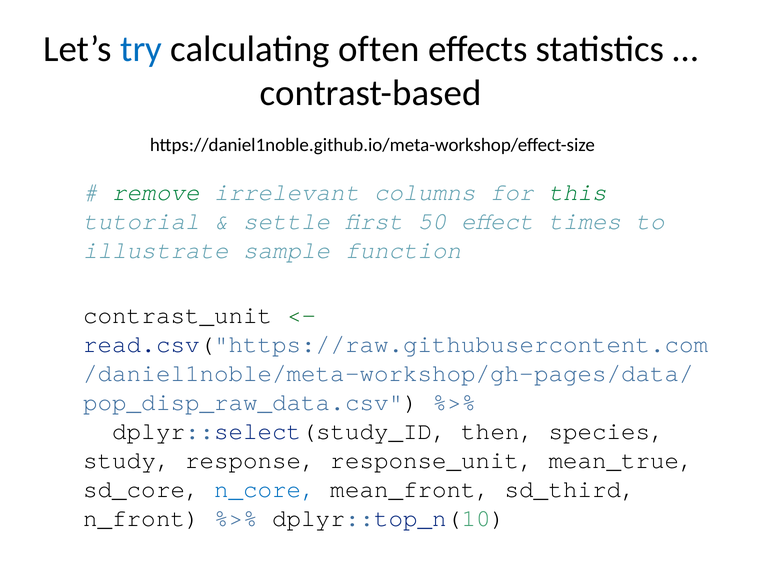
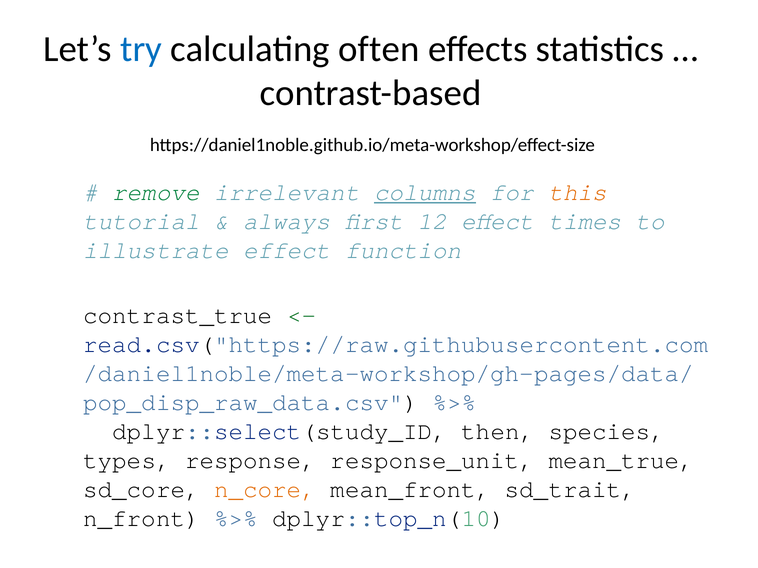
columns underline: none -> present (425, 193)
this colour: green -> orange (578, 193)
settle: settle -> always (287, 222)
50: 50 -> 12 (432, 222)
illustrate sample: sample -> effect (287, 251)
contrast_unit: contrast_unit -> contrast_true (178, 315)
study: study -> types (127, 461)
n_core colour: blue -> orange (265, 490)
sd_third: sd_third -> sd_trait (570, 490)
